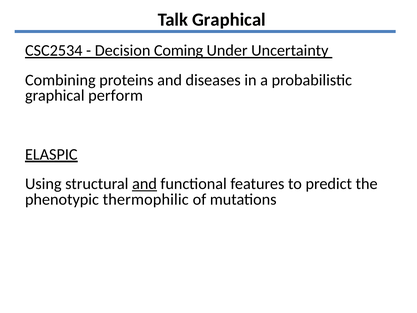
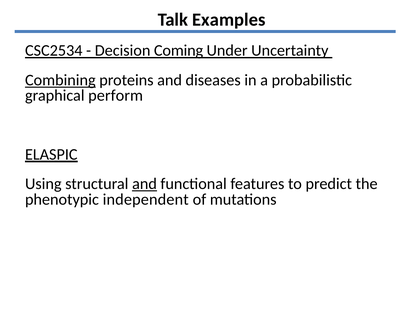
Talk Graphical: Graphical -> Examples (229, 20)
Combining underline: none -> present (60, 80)
thermophilic: thermophilic -> independent (146, 199)
